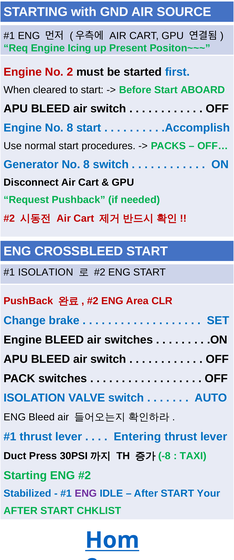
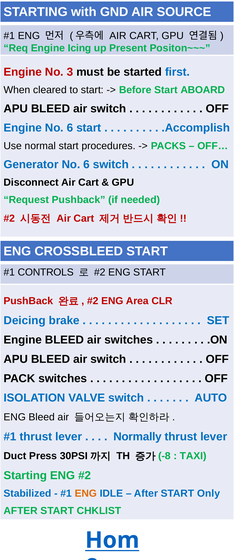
2: 2 -> 3 (70, 72)
Engine No 8: 8 -> 6 (70, 128)
Generator No 8: 8 -> 6 (86, 164)
ISOLATION: ISOLATION -> CONTROLS (46, 272)
Change: Change -> Deicing (25, 320)
Entering: Entering -> Normally (138, 436)
ENG colour: purple -> orange (86, 493)
Your: Your -> Only (209, 493)
